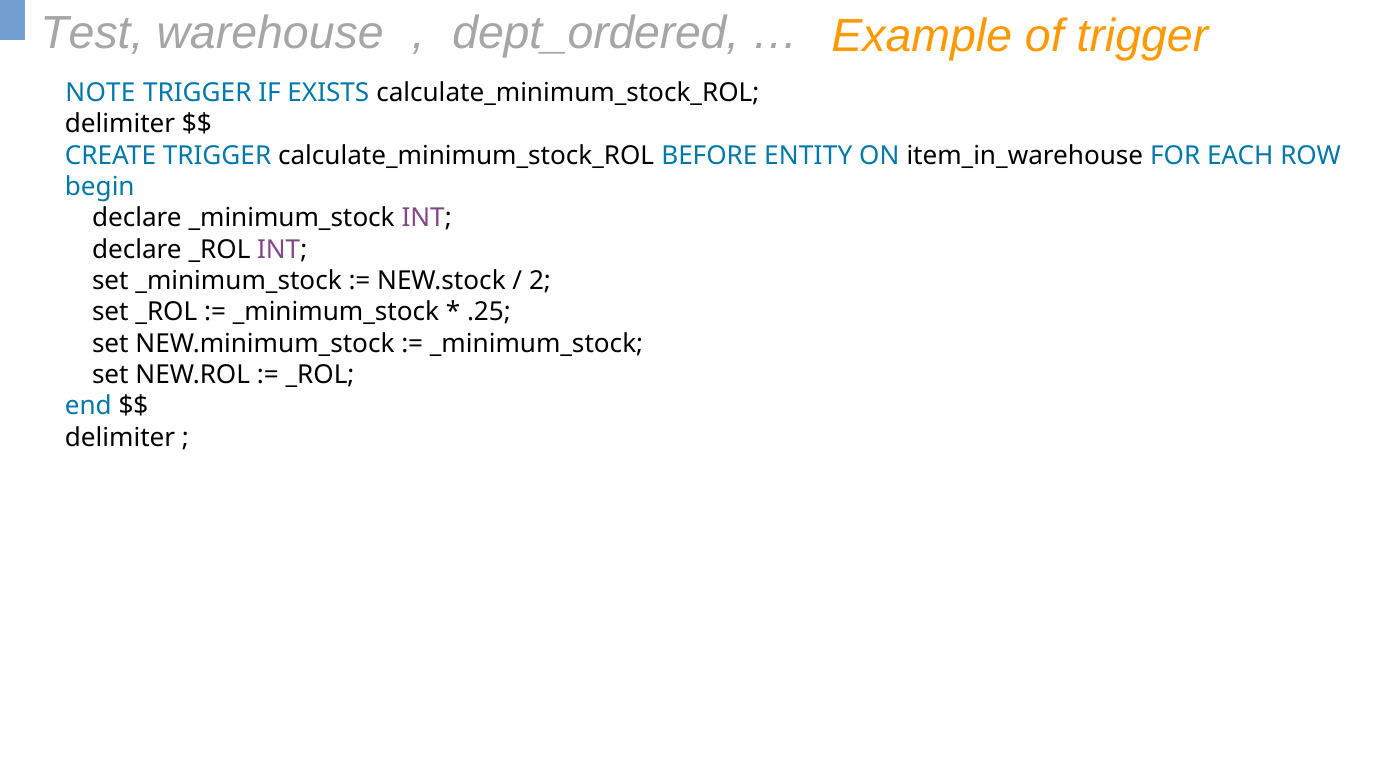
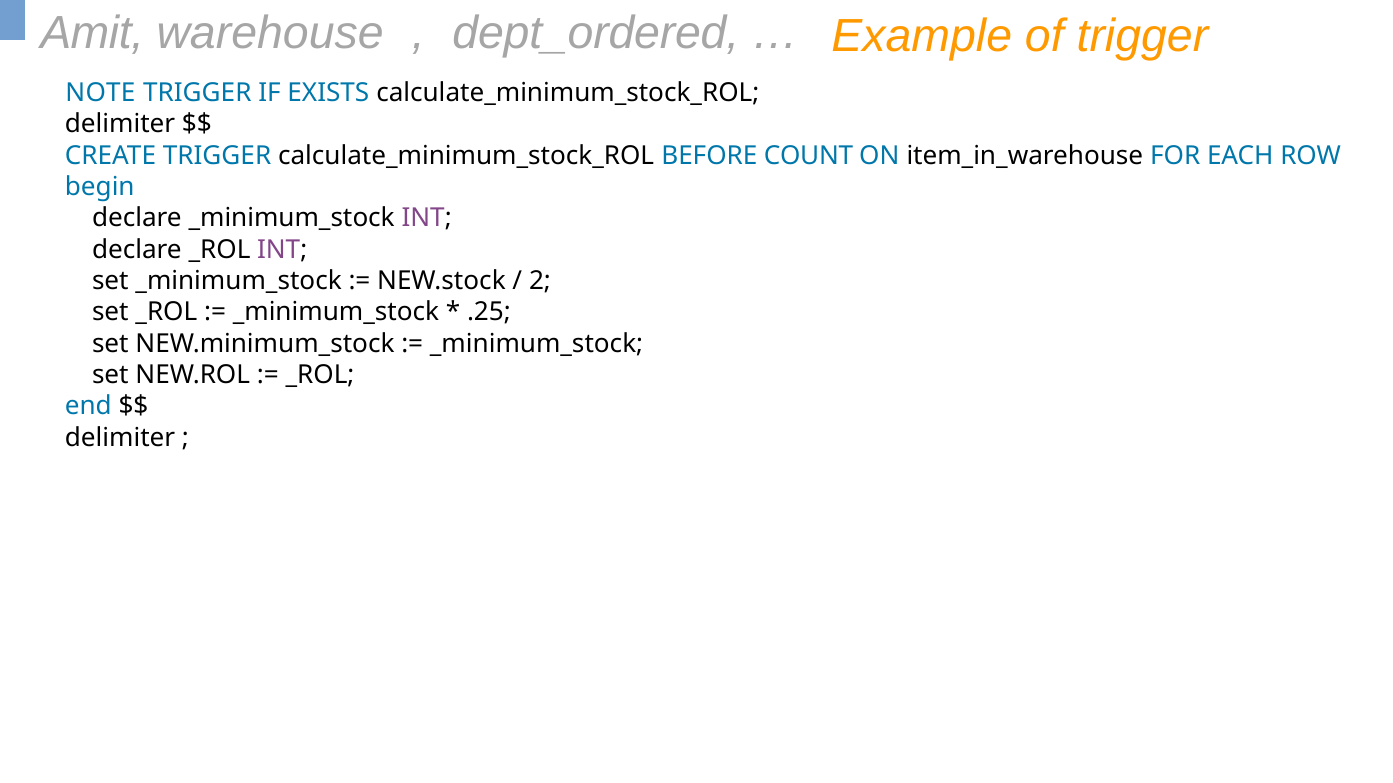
Test: Test -> Amit (92, 33)
ENTITY: ENTITY -> COUNT (808, 156)
